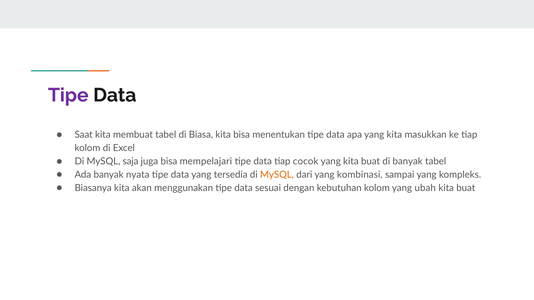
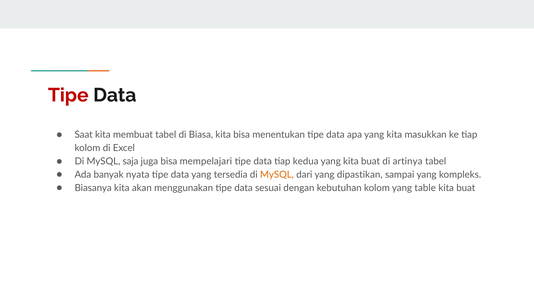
Tipe colour: purple -> red (68, 95)
cocok: cocok -> kedua (306, 162)
di banyak: banyak -> artinya (408, 162)
kombinasi: kombinasi -> dipastikan (360, 175)
ubah: ubah -> table (425, 188)
